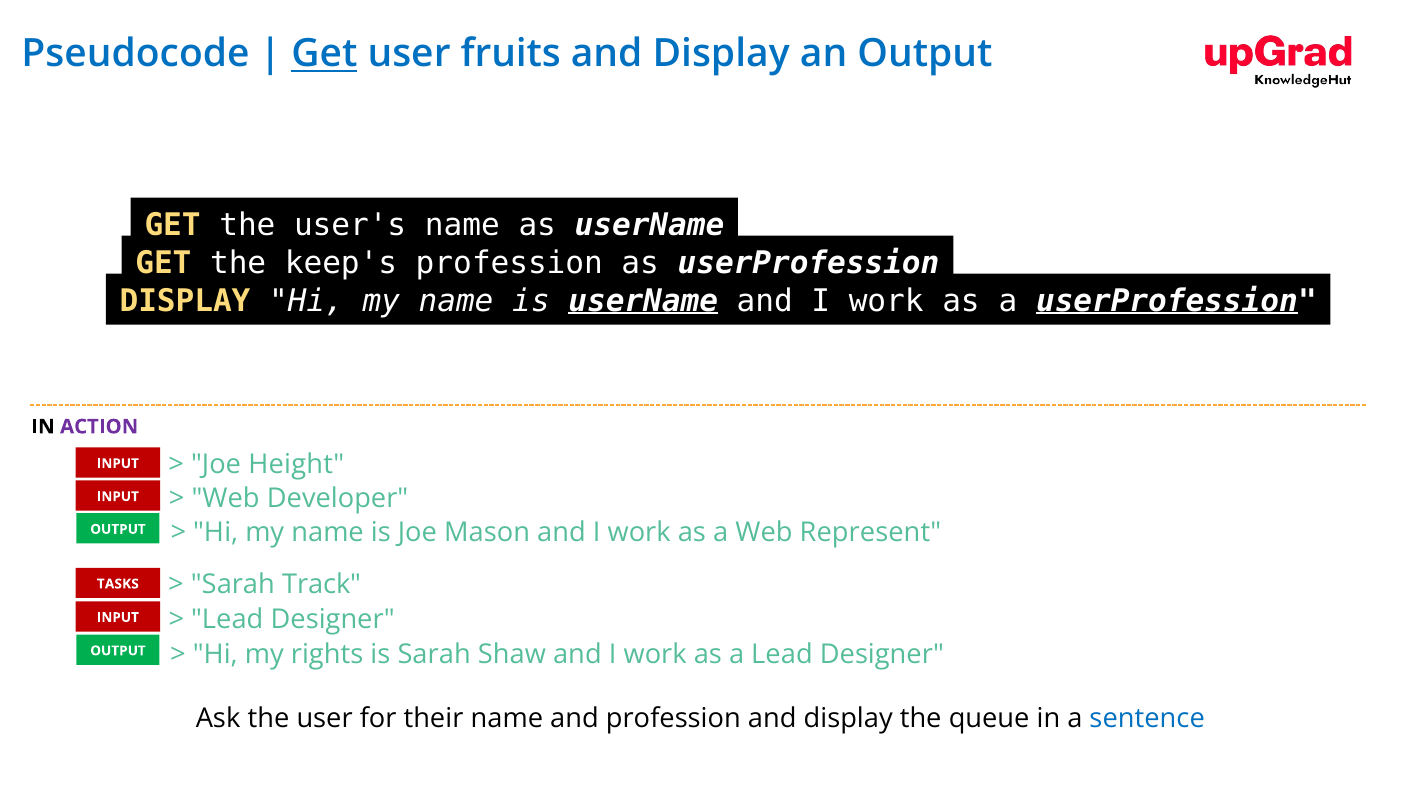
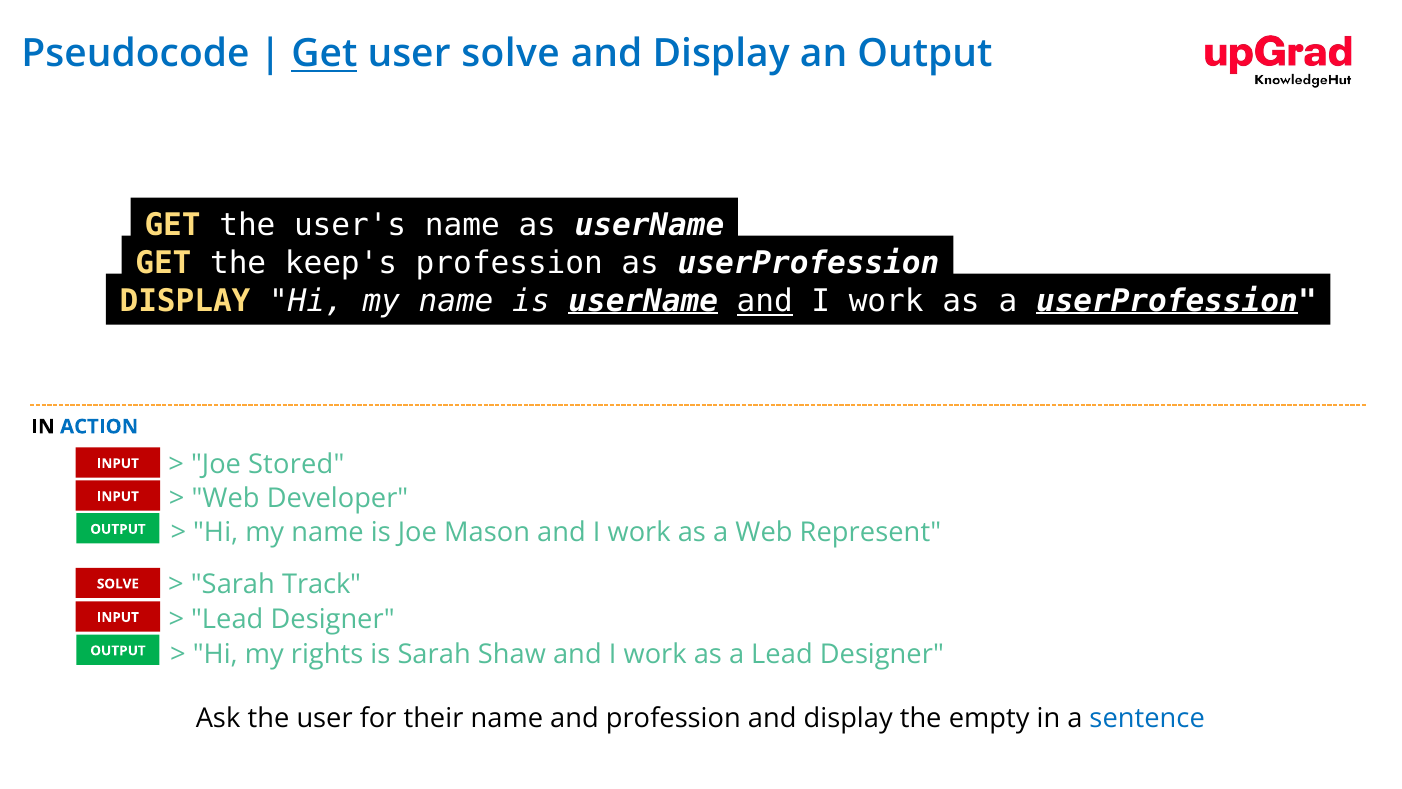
user fruits: fruits -> solve (511, 54)
and underline: none -> present (765, 301)
ACTION colour: purple -> blue (99, 427)
Height: Height -> Stored (296, 464)
TASKS: TASKS -> SOLVE (118, 584)
queue: queue -> empty (989, 718)
